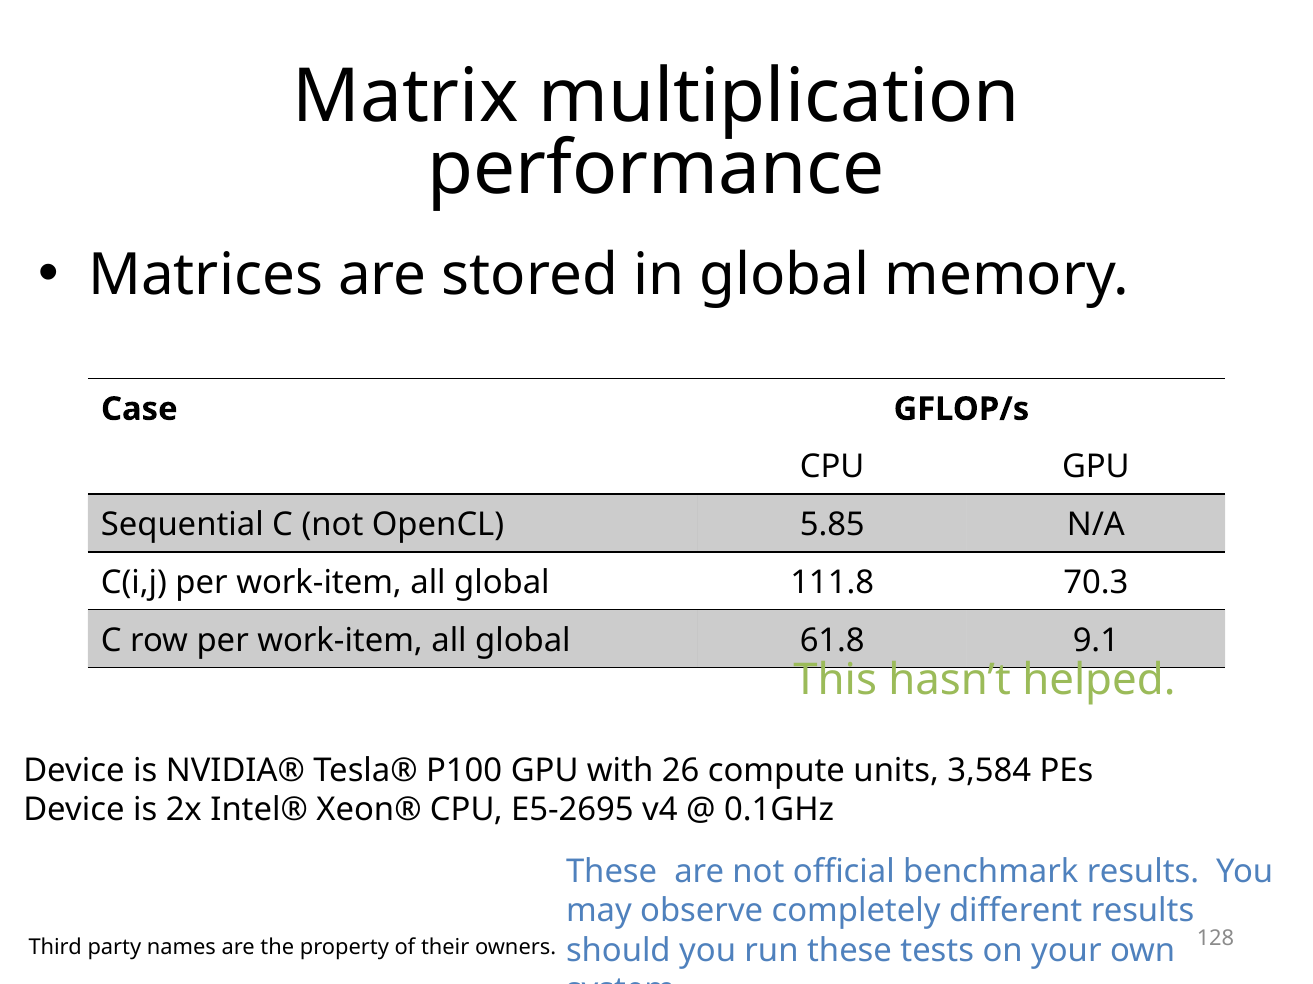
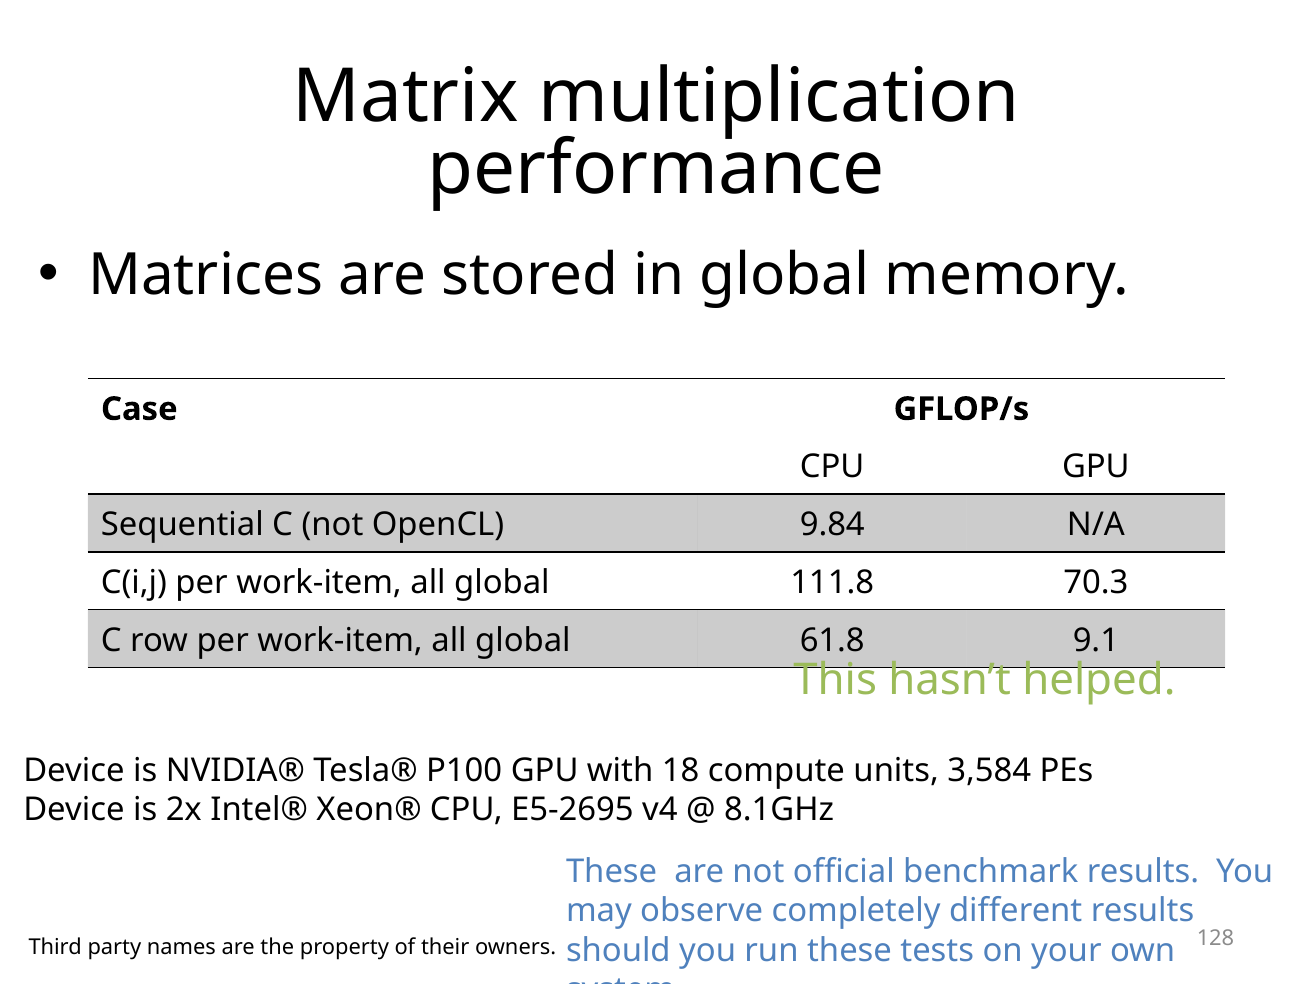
5.85: 5.85 -> 9.84 (832, 525)
26: 26 -> 18 (681, 771)
0.1GHz: 0.1GHz -> 8.1GHz (779, 811)
